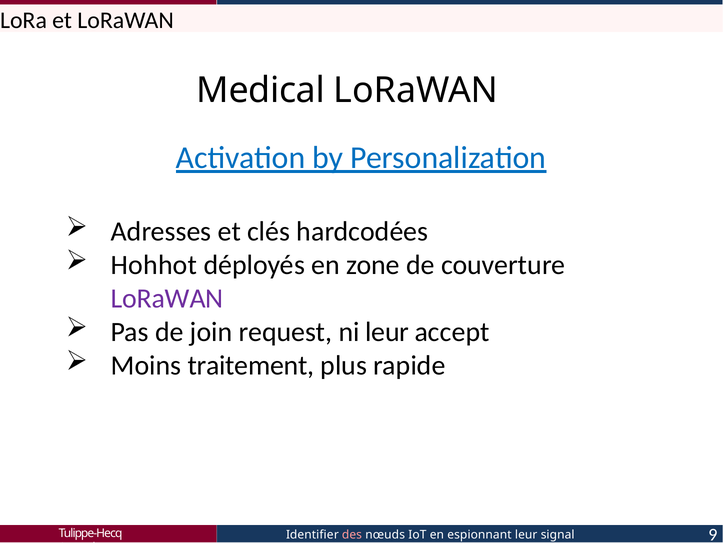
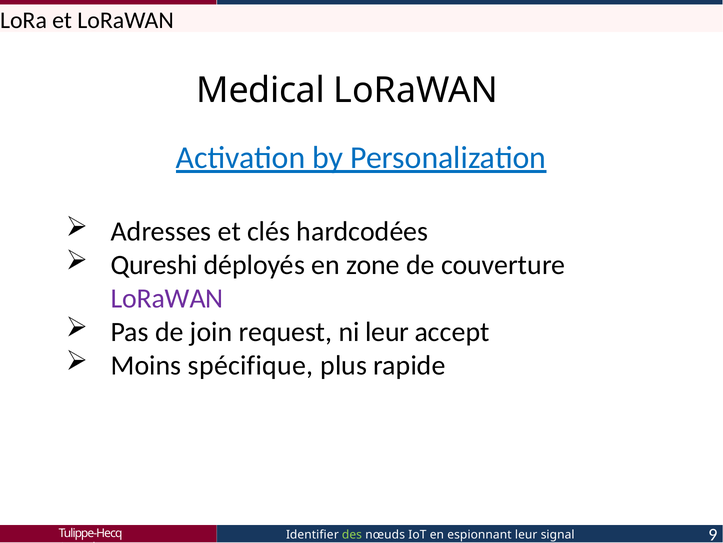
Hohhot: Hohhot -> Qureshi (154, 265)
traitement: traitement -> spécifique (251, 365)
des colour: pink -> light green (352, 534)
